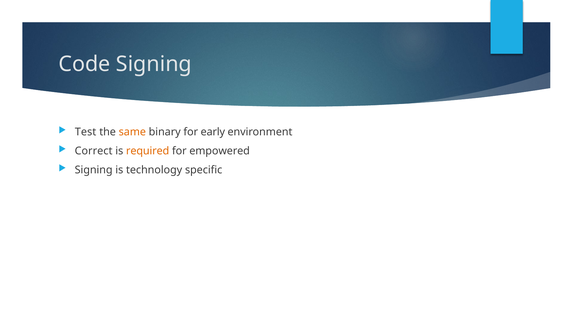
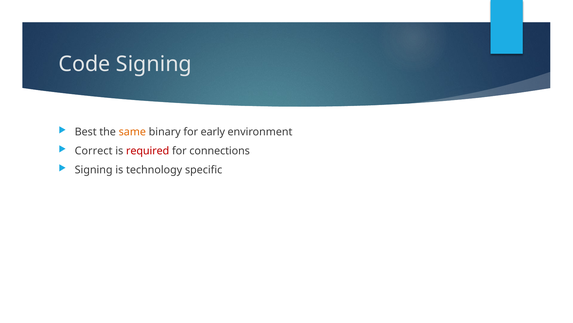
Test: Test -> Best (86, 132)
required colour: orange -> red (148, 151)
empowered: empowered -> connections (220, 151)
